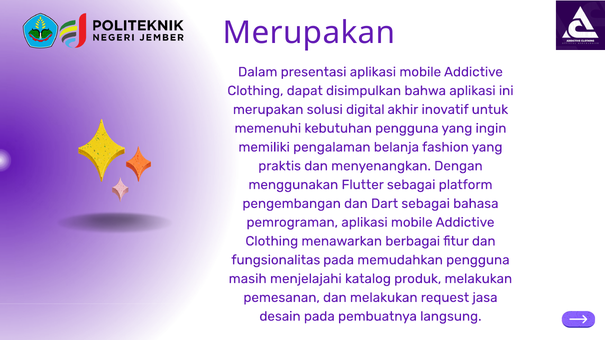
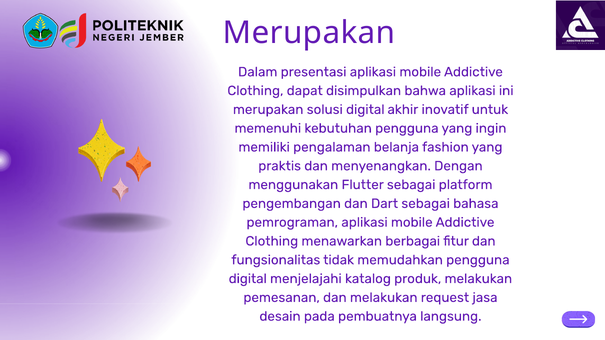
fungsionalitas pada: pada -> tidak (339, 260)
masih: masih -> digital (248, 279)
